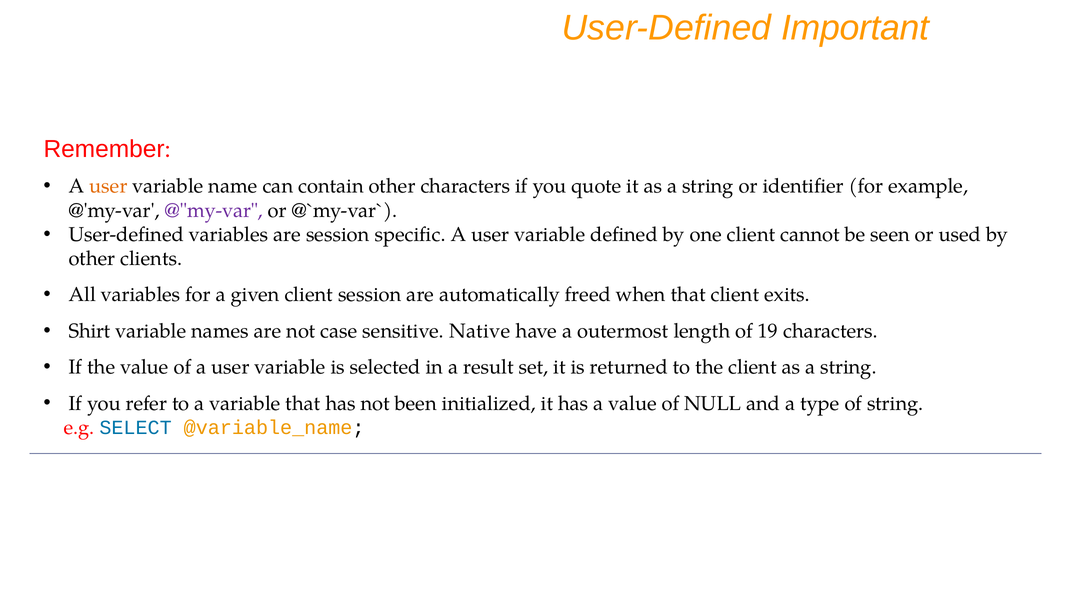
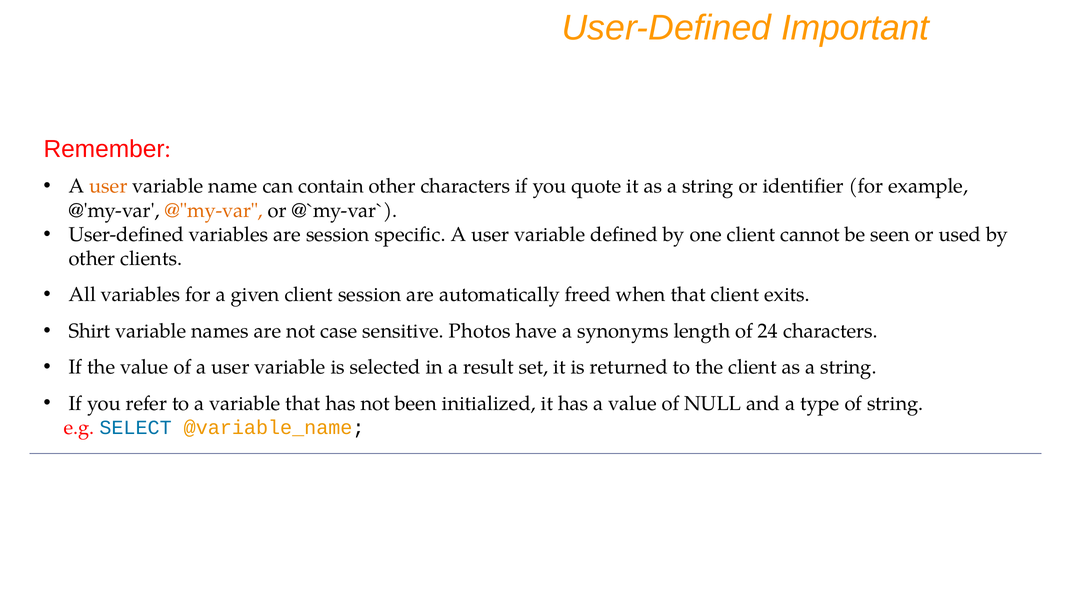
@"my-var colour: purple -> orange (214, 210)
Native: Native -> Photos (480, 331)
outermost: outermost -> synonyms (623, 331)
19: 19 -> 24 (768, 331)
